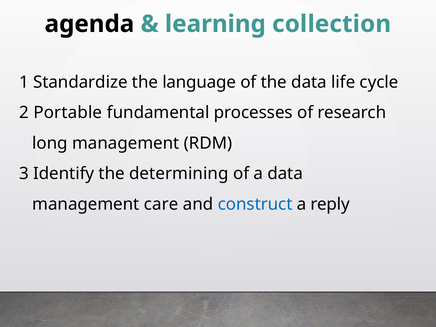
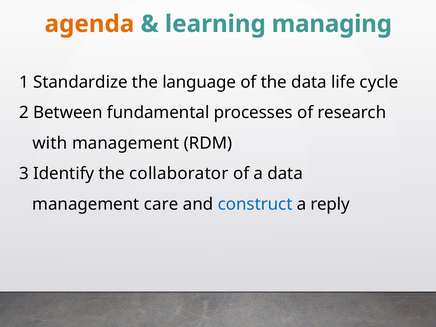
agenda colour: black -> orange (89, 24)
collection: collection -> managing (332, 24)
Portable: Portable -> Between (68, 113)
long: long -> with (50, 143)
determining: determining -> collaborator (179, 174)
